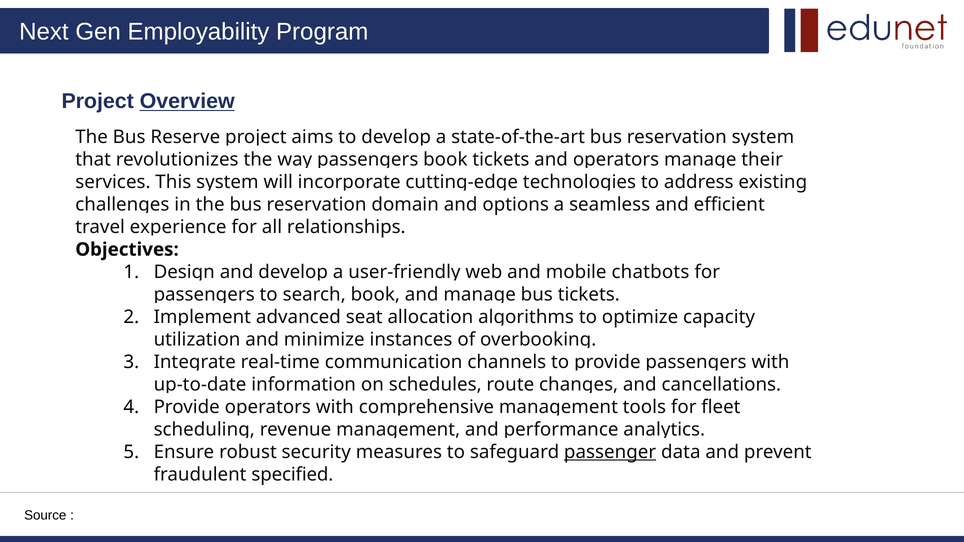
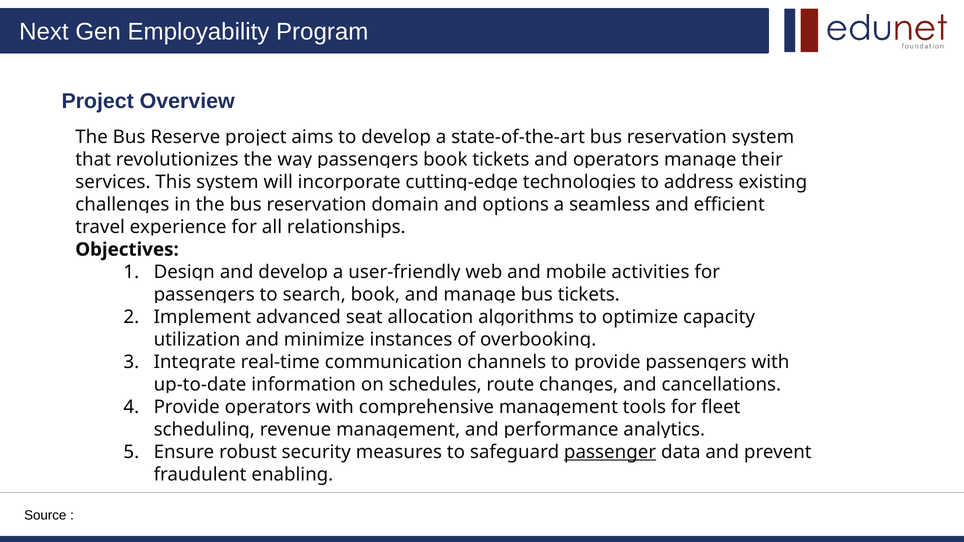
Overview underline: present -> none (187, 101)
chatbots: chatbots -> activities (650, 272)
specified: specified -> enabling (292, 475)
